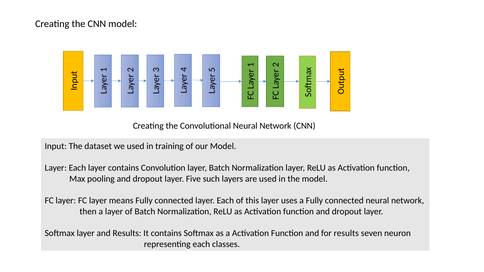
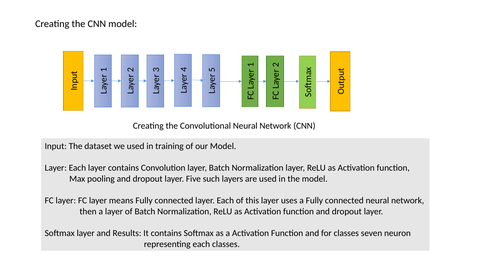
for results: results -> classes (346, 233)
